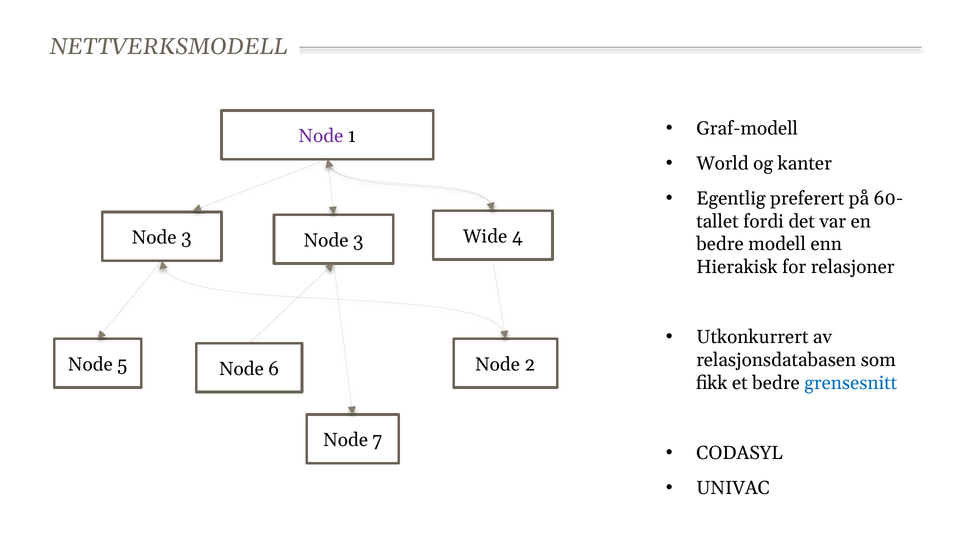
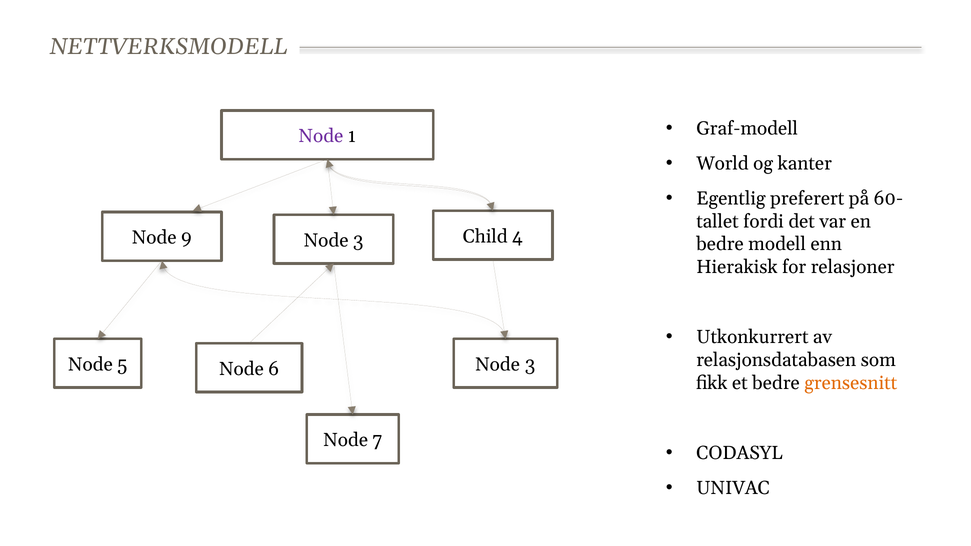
3: 3 -> 9 (186, 238)
Wide: Wide -> Child (485, 236)
2: 2 -> 3 (530, 365)
grensesnitt colour: blue -> orange (851, 383)
